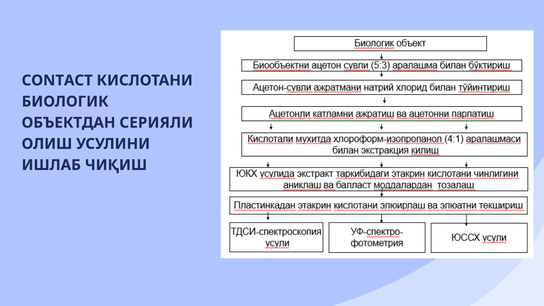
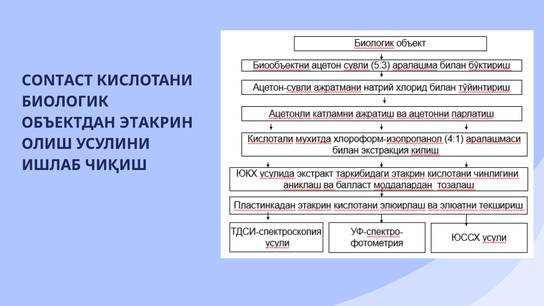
СЕРИЯЛИ: СЕРИЯЛИ -> ЭТАКРИН (156, 123)
